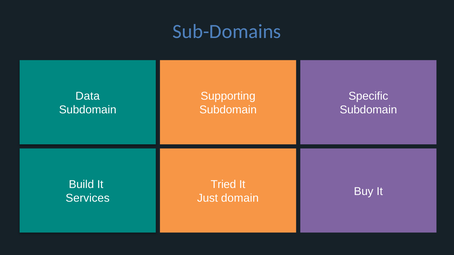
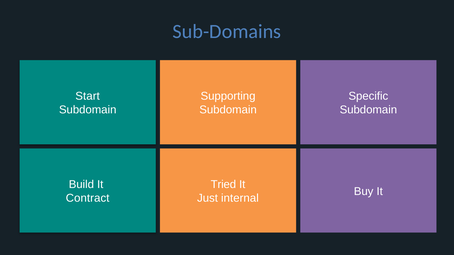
Data: Data -> Start (88, 96)
Services: Services -> Contract (88, 198)
domain: domain -> internal (240, 198)
